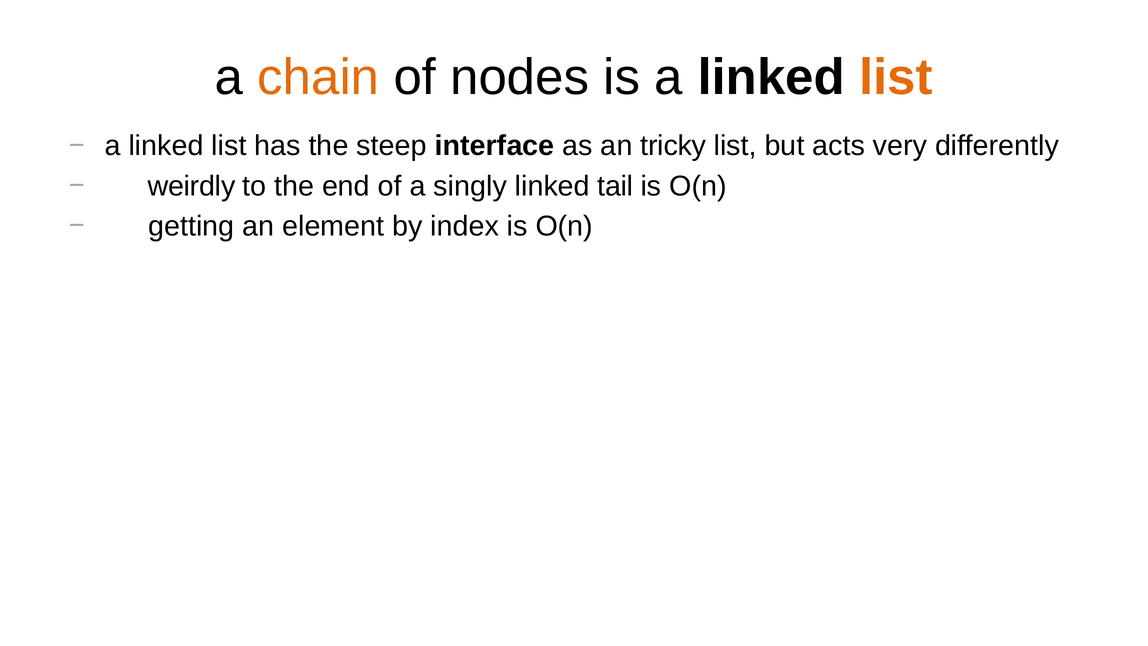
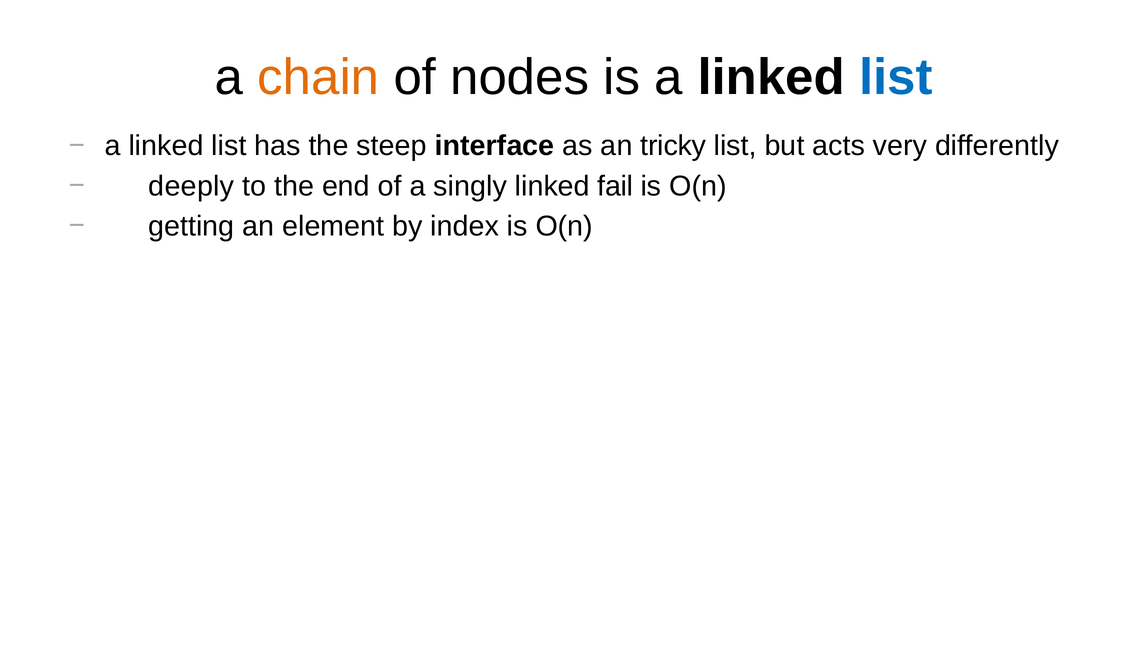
list colour: orange -> blue (896, 77)
weirdly: weirdly -> deeply (191, 186)
tail: tail -> fail (615, 186)
